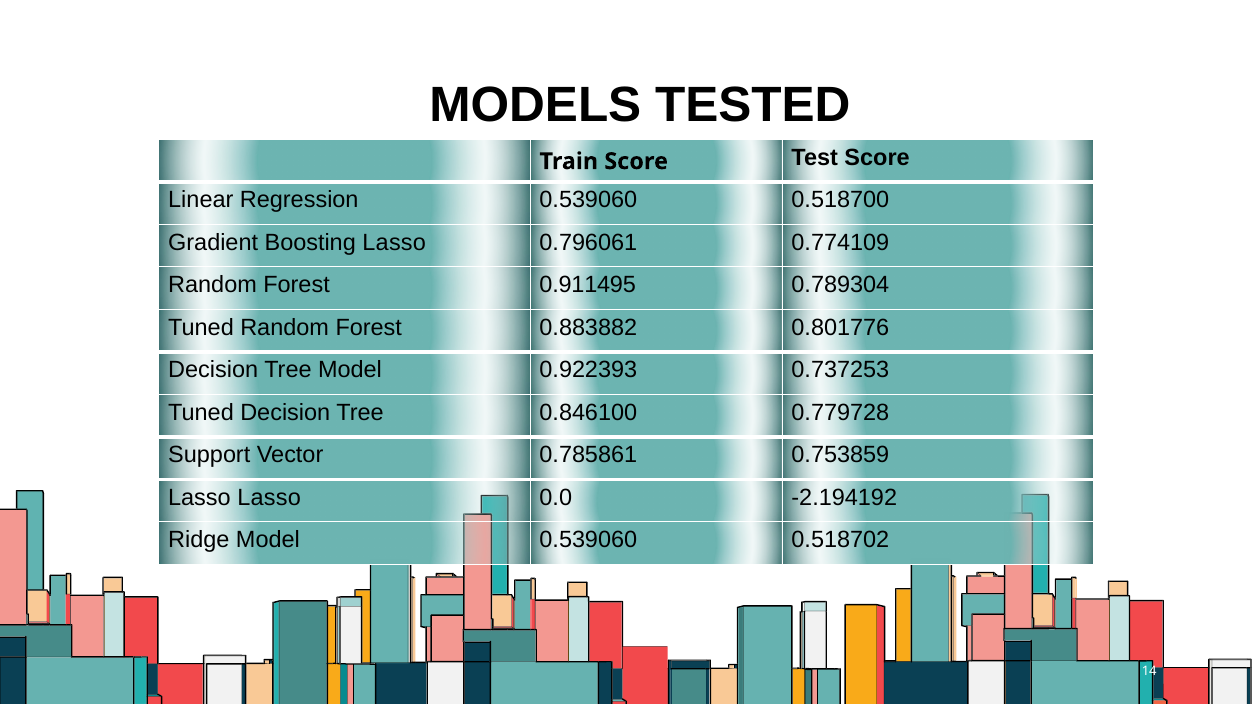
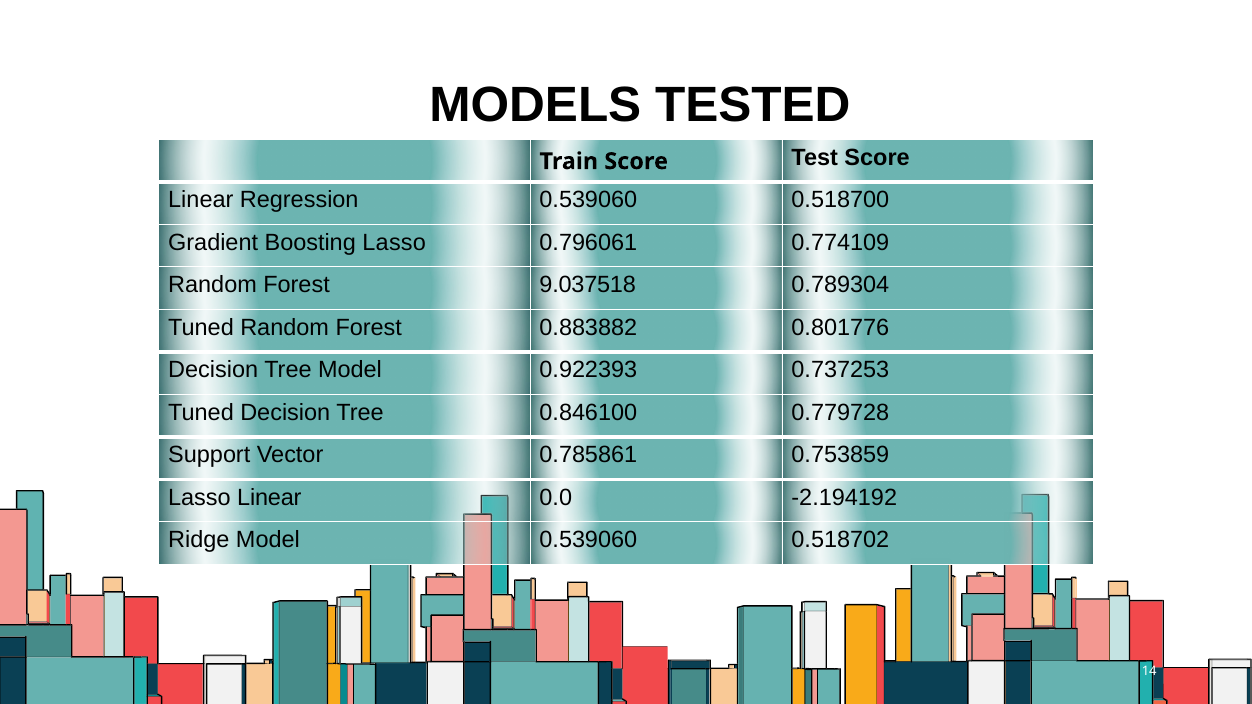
0.911495: 0.911495 -> 9.037518 (588, 285)
Lasso Lasso: Lasso -> Linear (269, 498)
